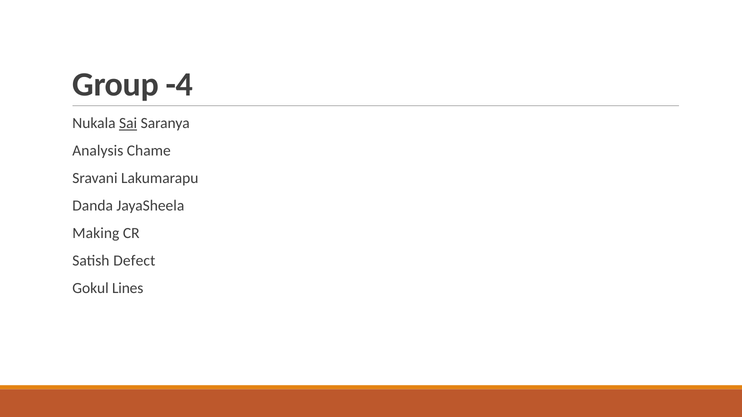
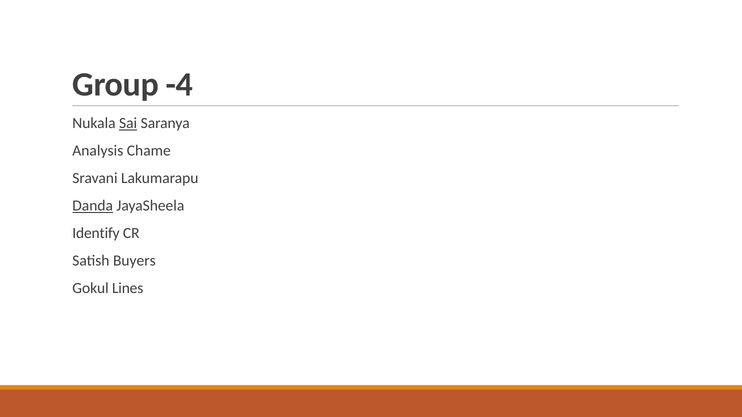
Danda underline: none -> present (93, 206)
Making: Making -> Identify (96, 234)
Defect: Defect -> Buyers (134, 261)
